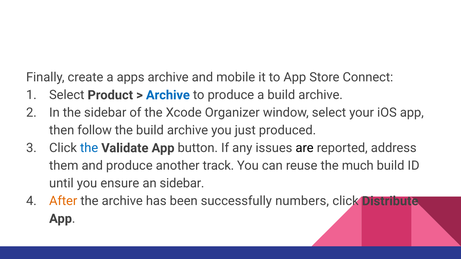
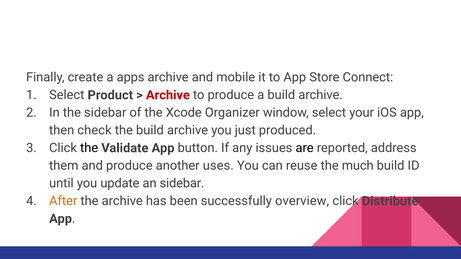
Archive colour: blue -> red (168, 95)
follow: follow -> check (95, 131)
the colour: blue -> black (89, 148)
track: track -> uses (218, 166)
ensure: ensure -> update (120, 184)
numbers: numbers -> overview (302, 201)
